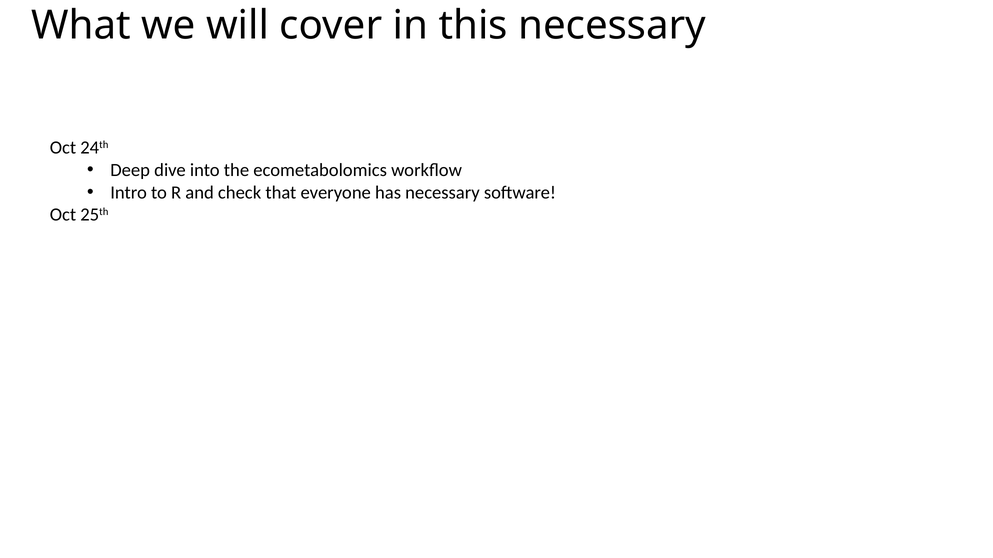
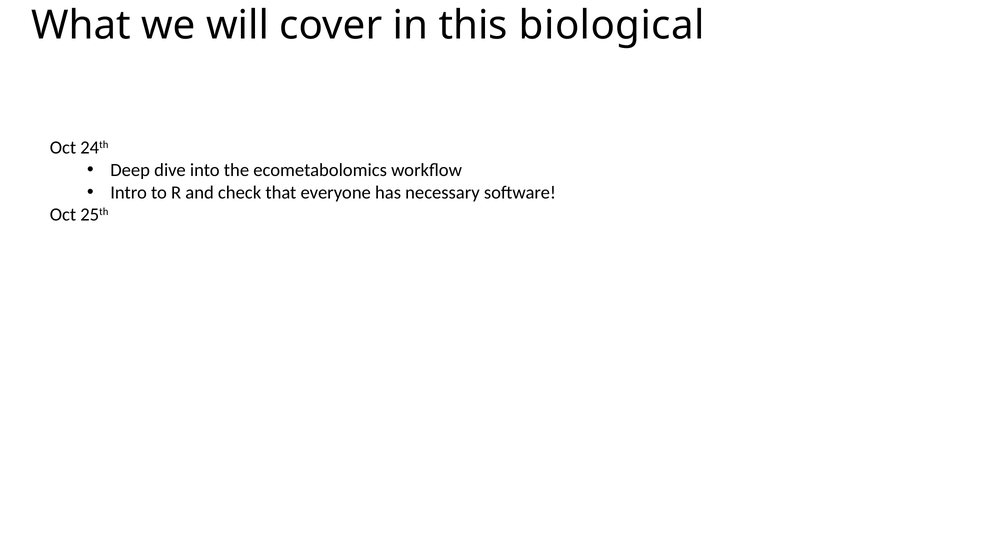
this necessary: necessary -> biological (612, 25)
